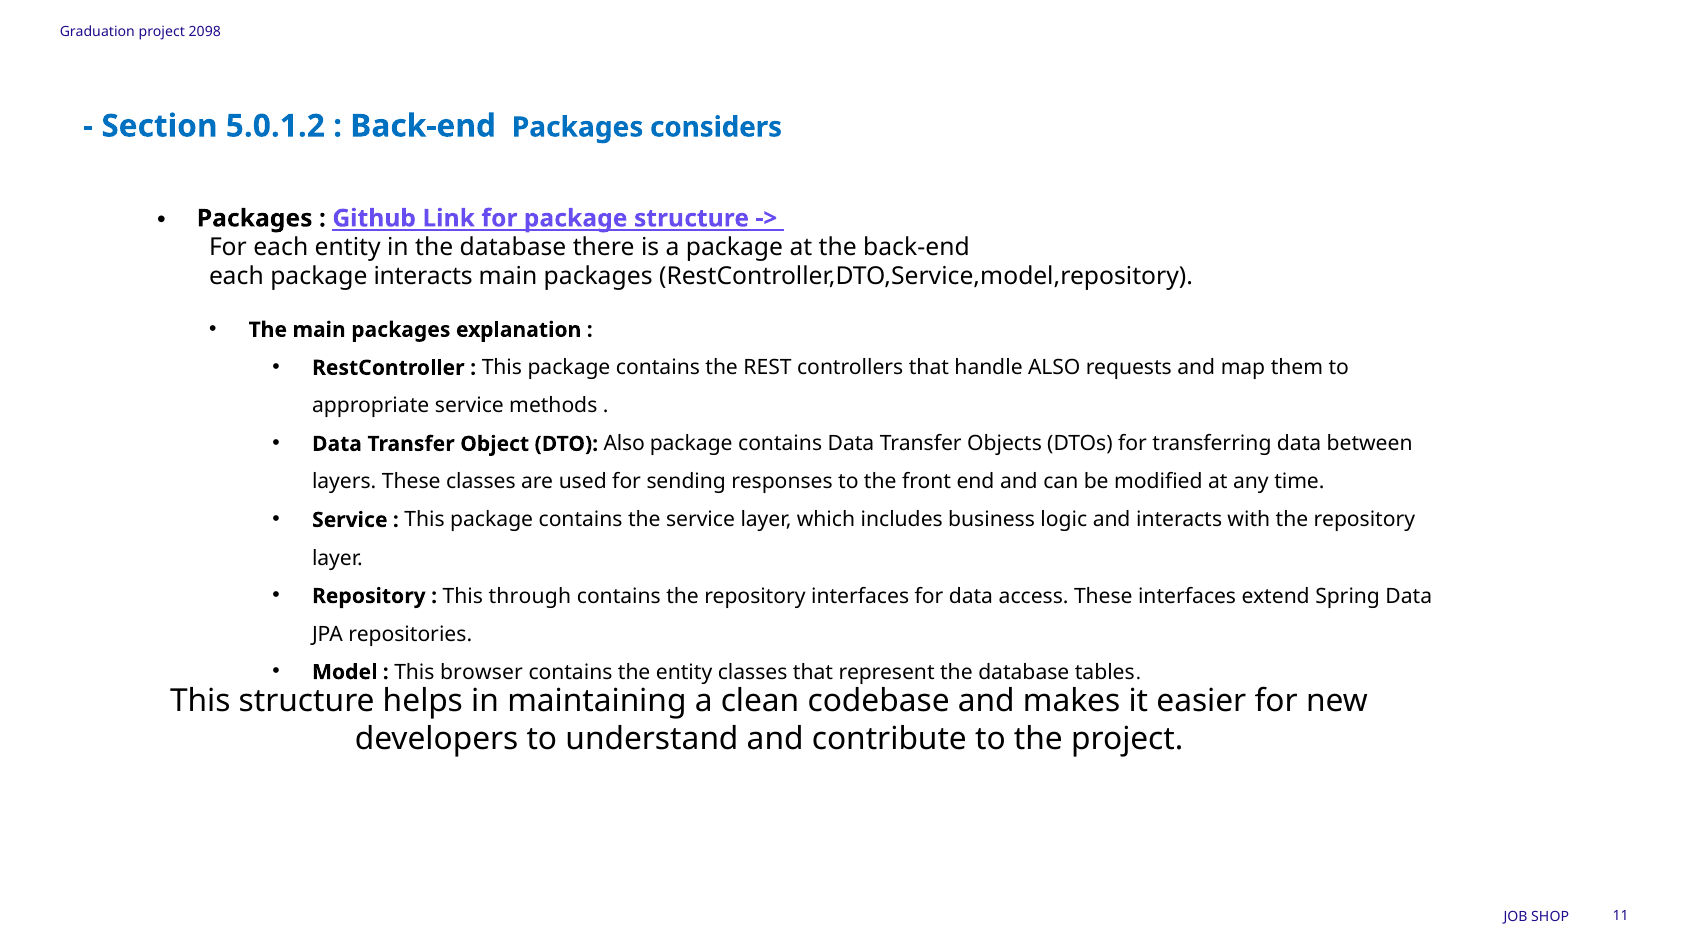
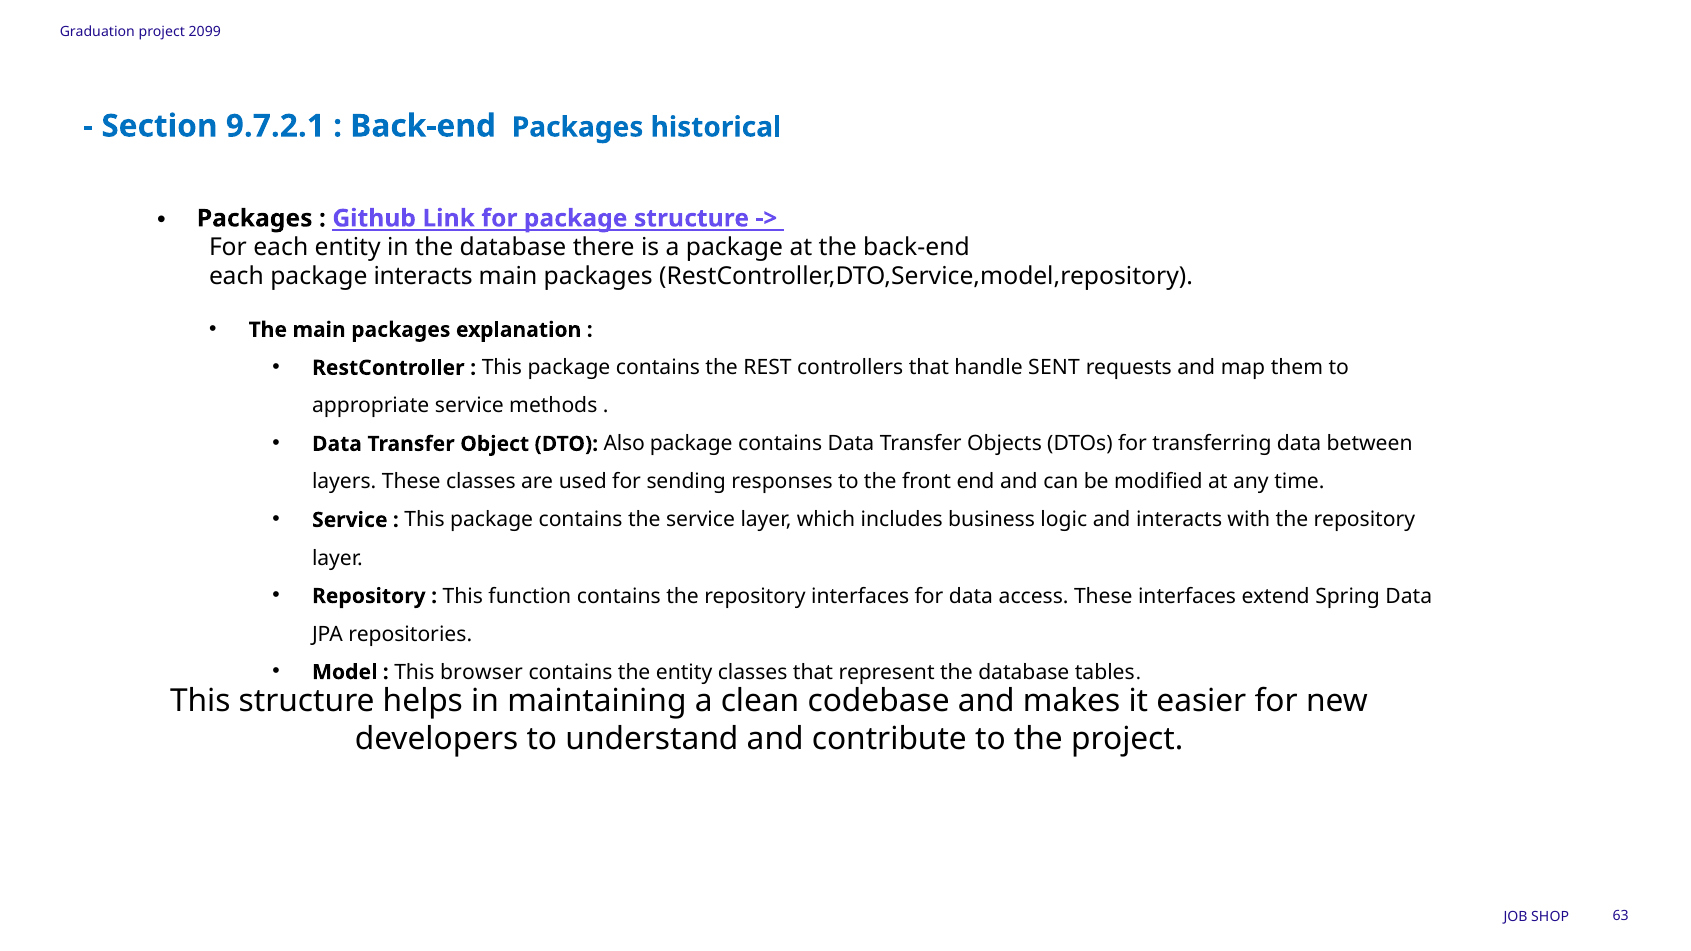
2098: 2098 -> 2099 (205, 32)
5.0.1.2: 5.0.1.2 -> 9.7.2.1 (275, 126)
considers: considers -> historical (716, 127)
handle ALSO: ALSO -> SENT (1054, 368)
through: through -> function (530, 596)
11: 11 -> 63 (1621, 916)
